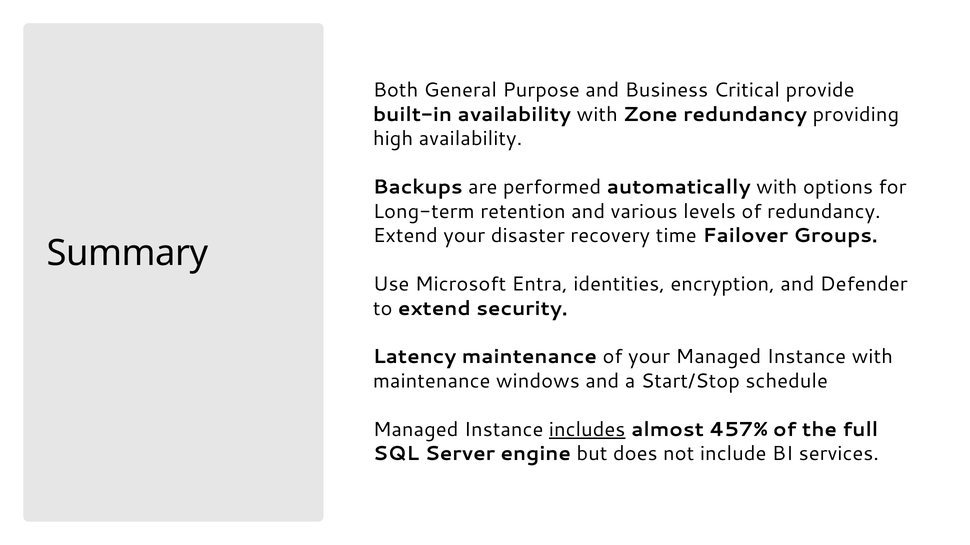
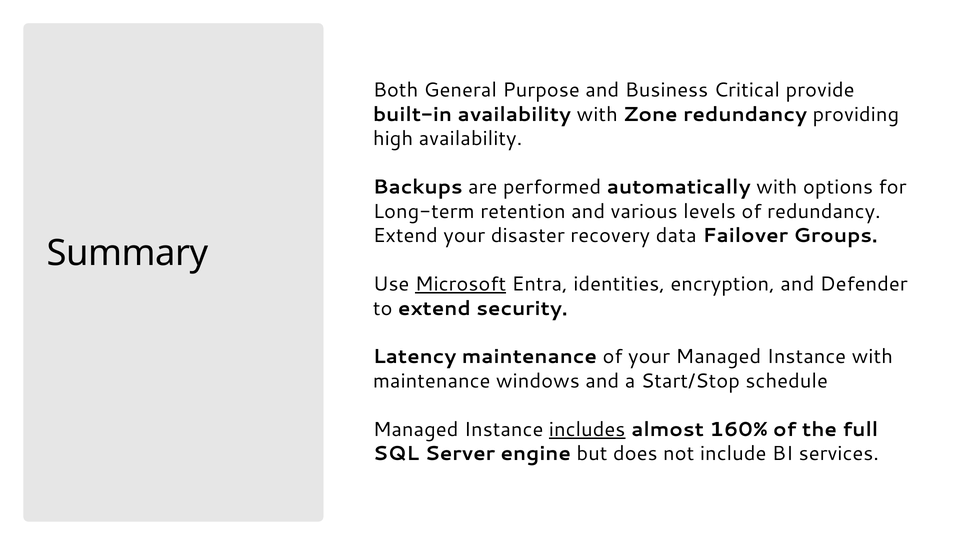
time: time -> data (676, 236)
Microsoft underline: none -> present (461, 284)
457%: 457% -> 160% (739, 430)
